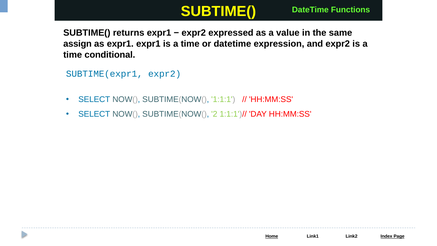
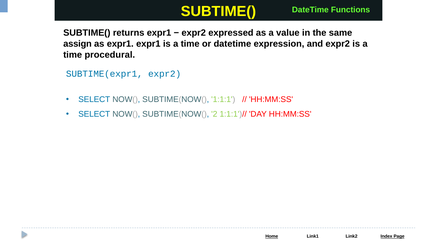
conditional: conditional -> procedural (110, 55)
